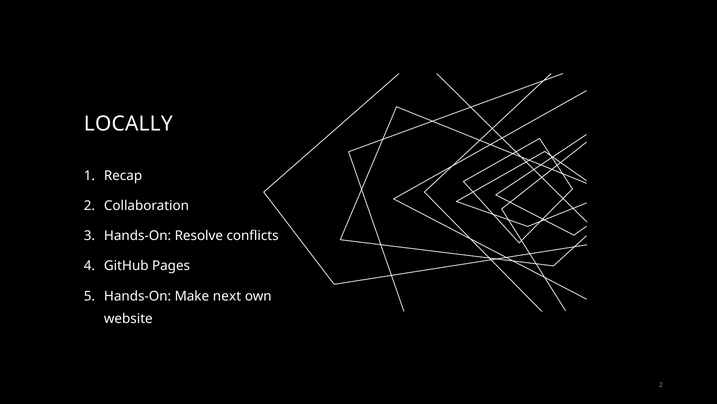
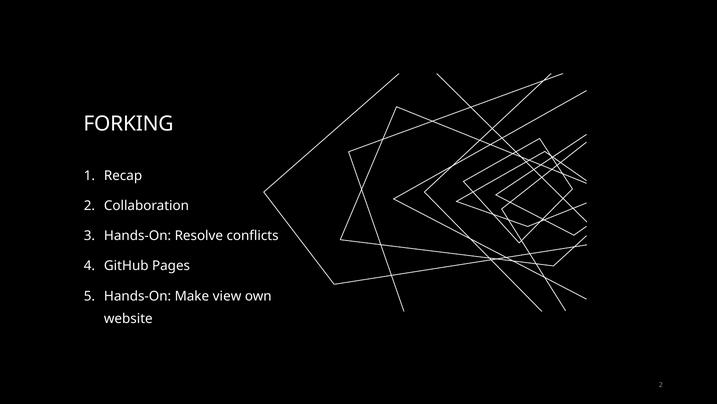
LOCALLY: LOCALLY -> FORKING (129, 124)
next: next -> view (227, 296)
